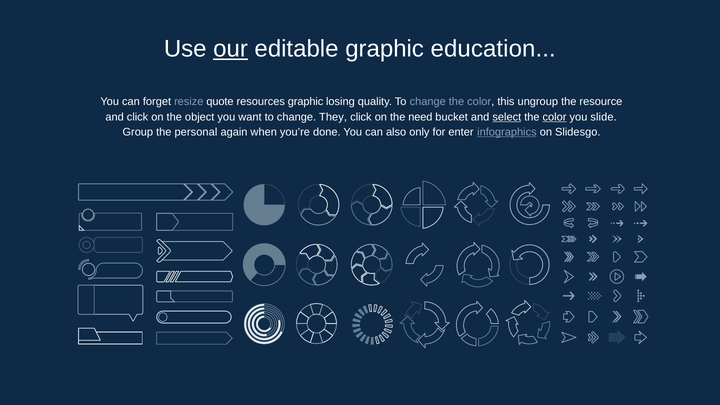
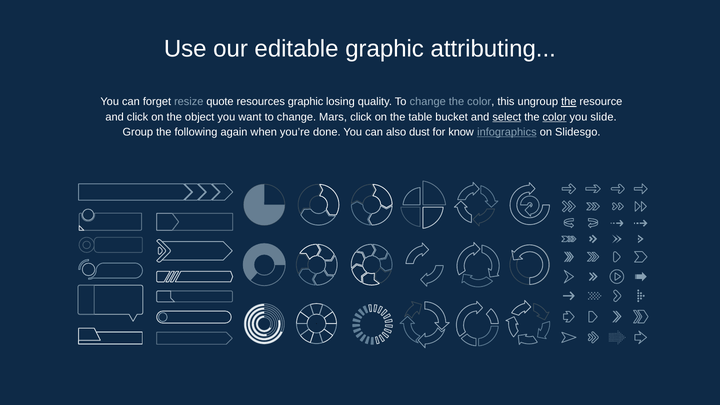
our underline: present -> none (231, 49)
education: education -> attributing (493, 49)
the underline: none -> present (569, 102)
They: They -> Mars (333, 117)
need: need -> table (420, 117)
personal: personal -> following (196, 132)
only: only -> dust (419, 132)
enter: enter -> know (461, 132)
